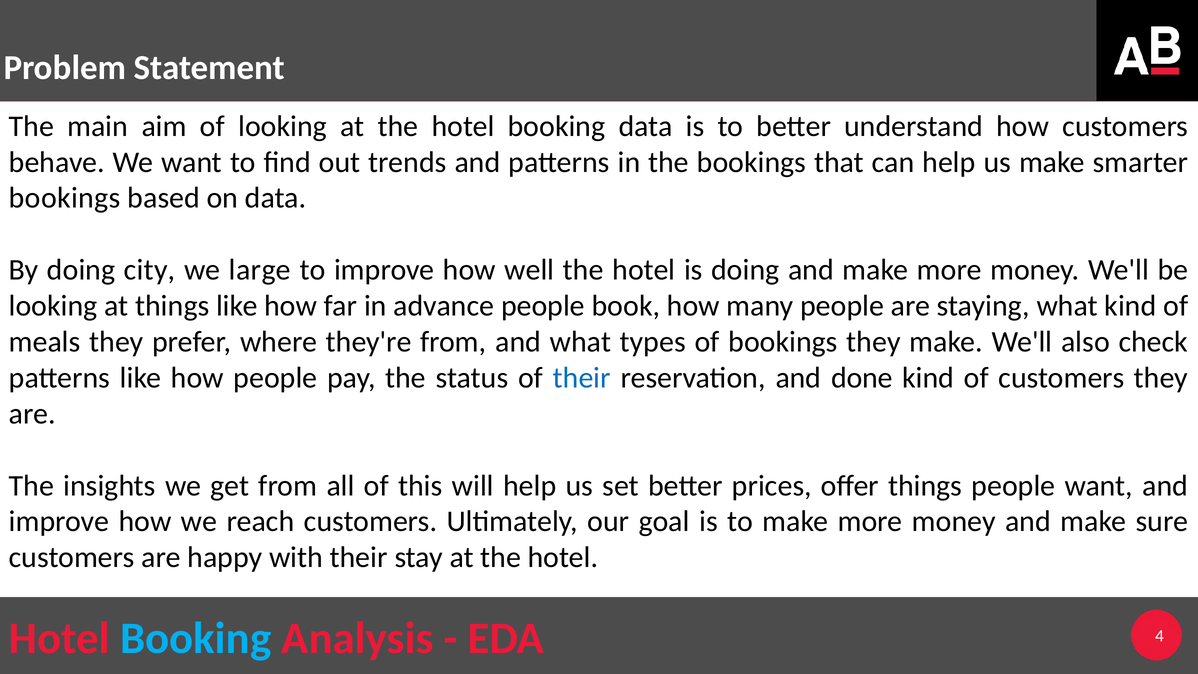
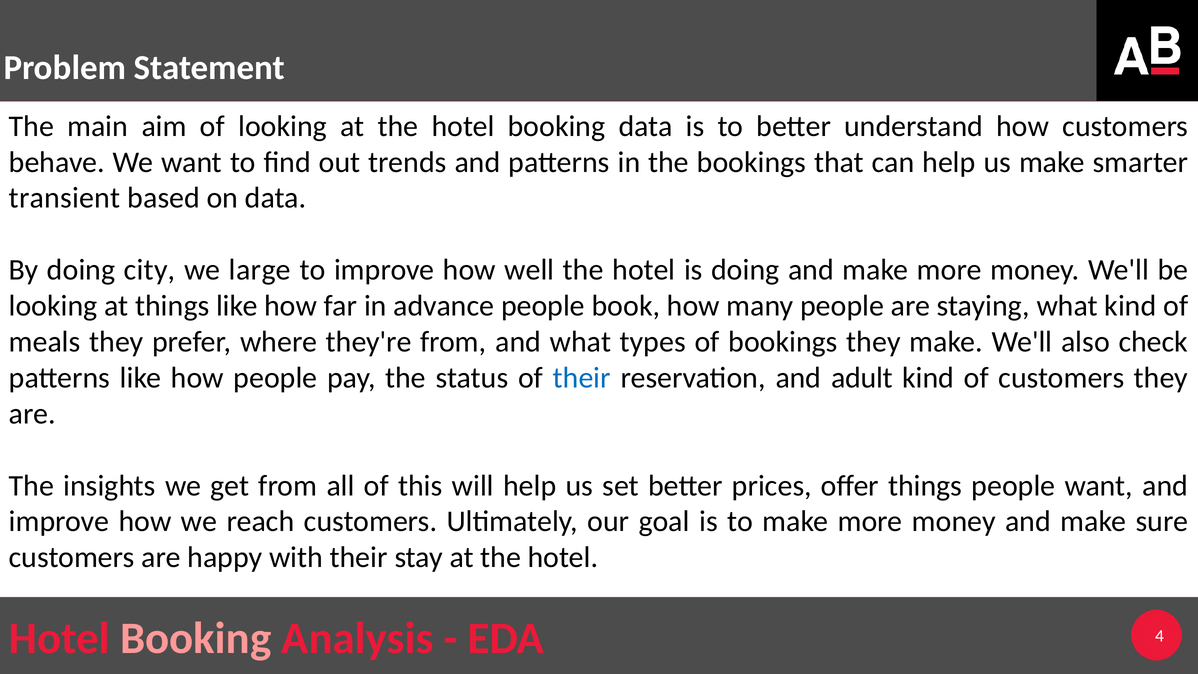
bookings: bookings -> transient (65, 198)
done: done -> adult (862, 378)
Booking colour: light blue -> pink (196, 638)
